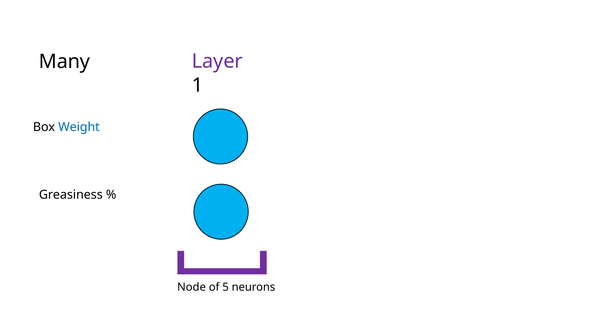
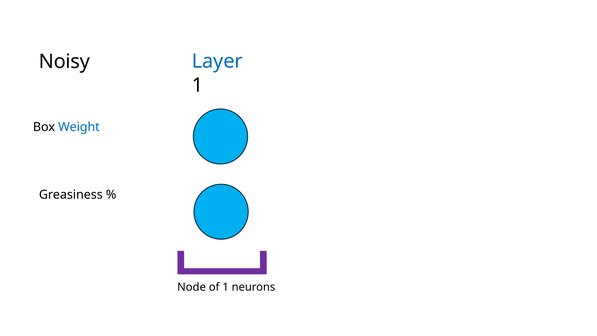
Many: Many -> Noisy (64, 61)
Layer colour: purple -> blue (217, 61)
of 5: 5 -> 1 (226, 287)
